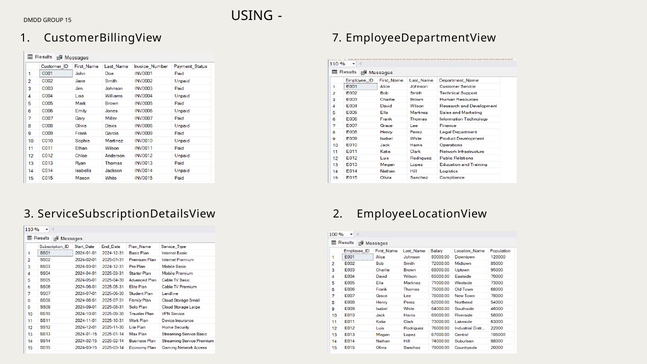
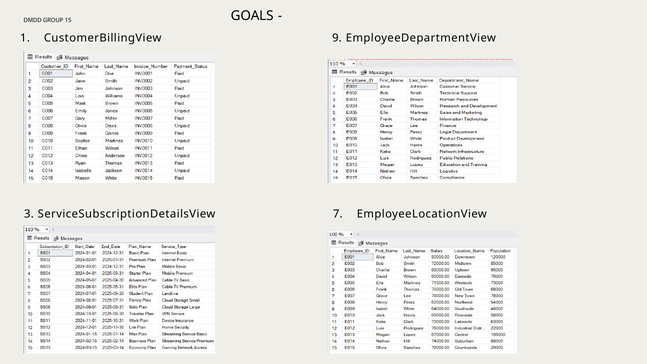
USING: USING -> GOALS (252, 16)
7: 7 -> 9 (337, 38)
2: 2 -> 7 (338, 214)
